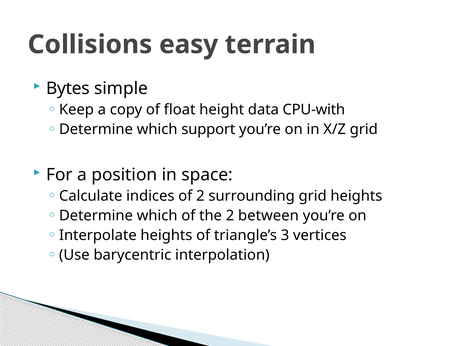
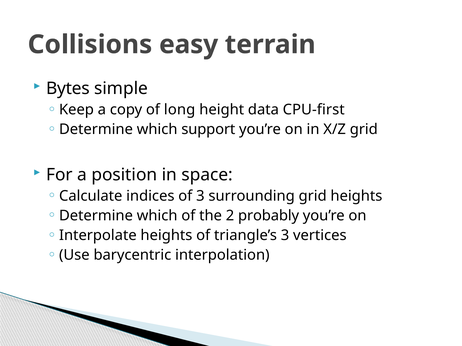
float: float -> long (180, 110)
CPU-with: CPU-with -> CPU-first (314, 110)
of 2: 2 -> 3 (200, 196)
between: between -> probably (269, 216)
